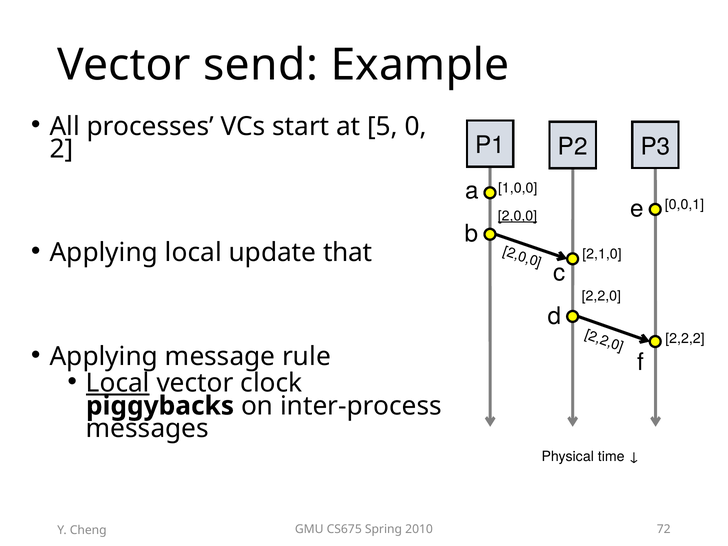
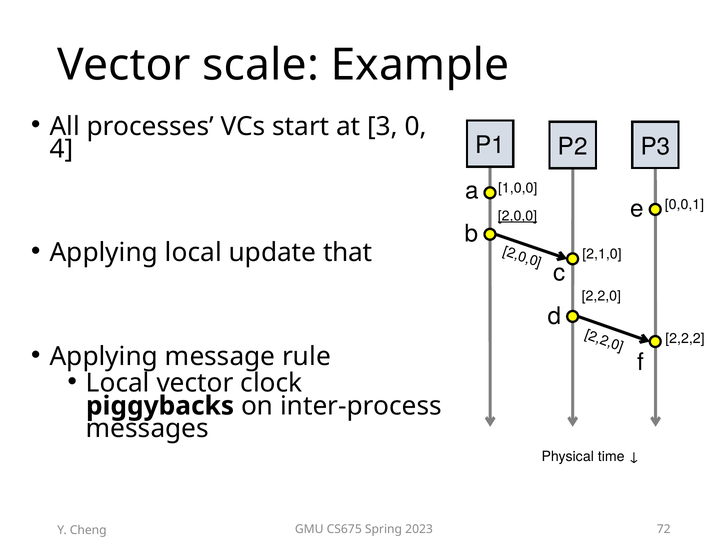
send: send -> scale (261, 65)
5: 5 -> 3 (383, 126)
2: 2 -> 4 (61, 149)
Local underline: present -> none (118, 383)
2010: 2010 -> 2023 (419, 529)
